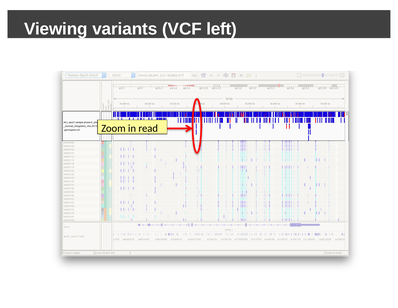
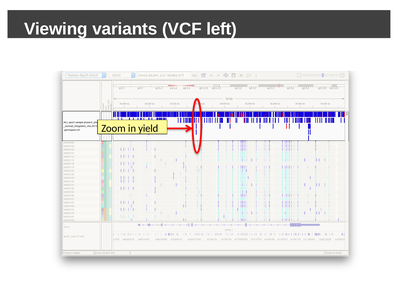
read: read -> yield (148, 128)
